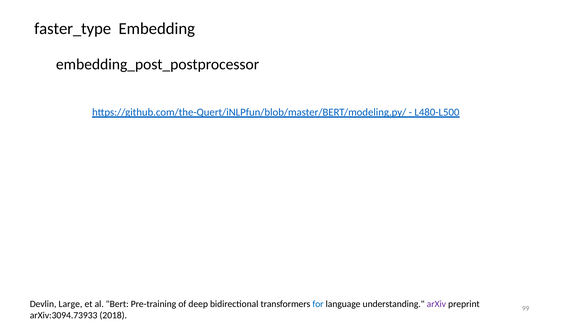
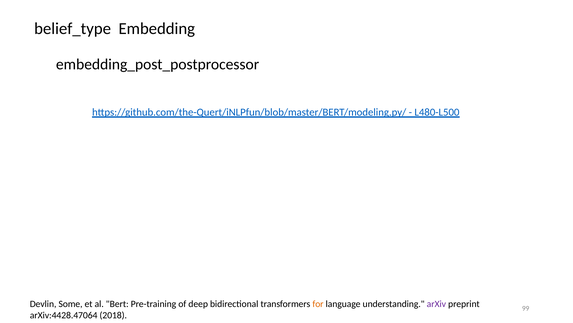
faster_type: faster_type -> belief_type (73, 29)
Large: Large -> Some (71, 303)
for colour: blue -> orange (318, 303)
arXiv:3094.73933: arXiv:3094.73933 -> arXiv:4428.47064 (64, 315)
